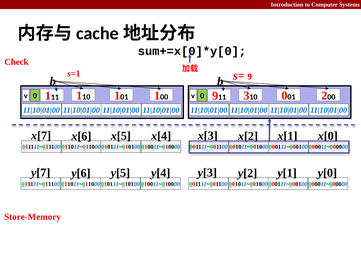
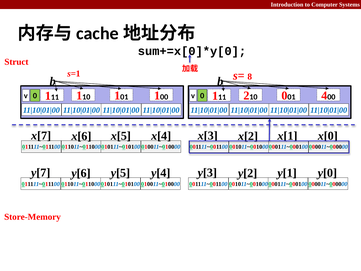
Check: Check -> Struct (16, 62)
s= 9: 9 -> 8 (250, 77)
9: 9 -> 1 (215, 96)
3: 3 -> 2 (246, 96)
2: 2 -> 4 (324, 96)
